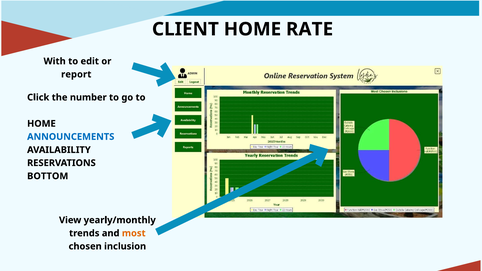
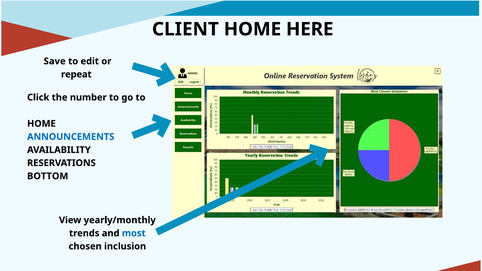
RATE: RATE -> HERE (310, 29)
With: With -> Save (55, 61)
report: report -> repeat (76, 74)
most colour: orange -> blue (134, 233)
